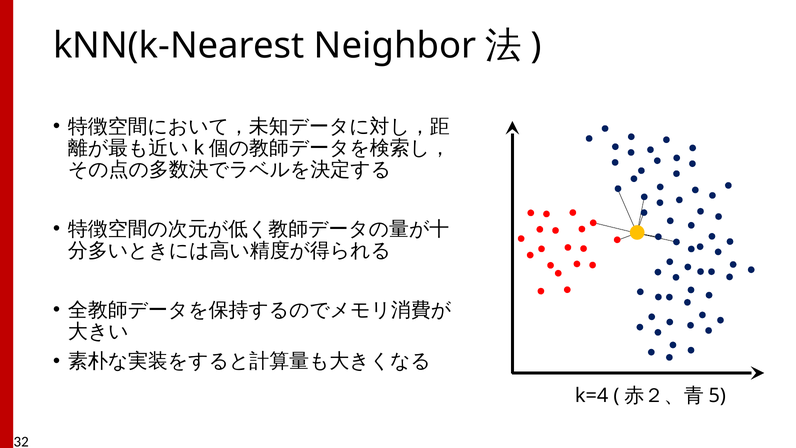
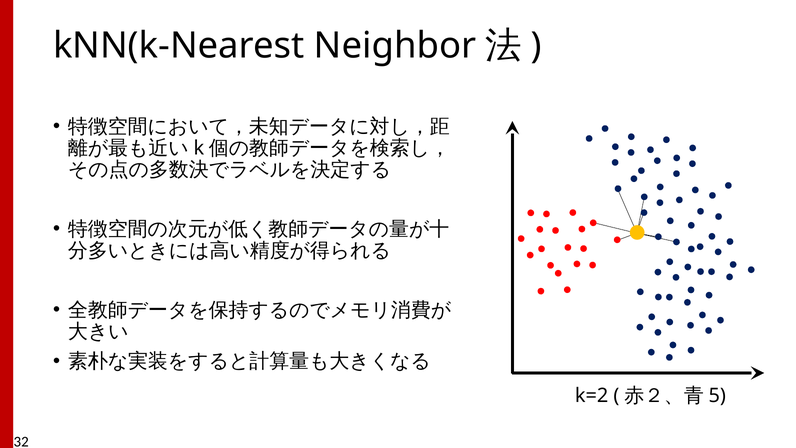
k=4: k=4 -> k=2 (592, 395)
